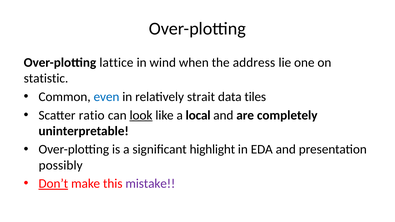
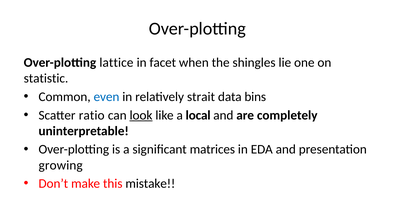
wind: wind -> facet (163, 63)
address: address -> shingles (254, 63)
tiles: tiles -> bins (255, 97)
highlight: highlight -> matrices (212, 150)
possibly: possibly -> growing (61, 165)
Don’t underline: present -> none (53, 184)
mistake colour: purple -> black (150, 184)
